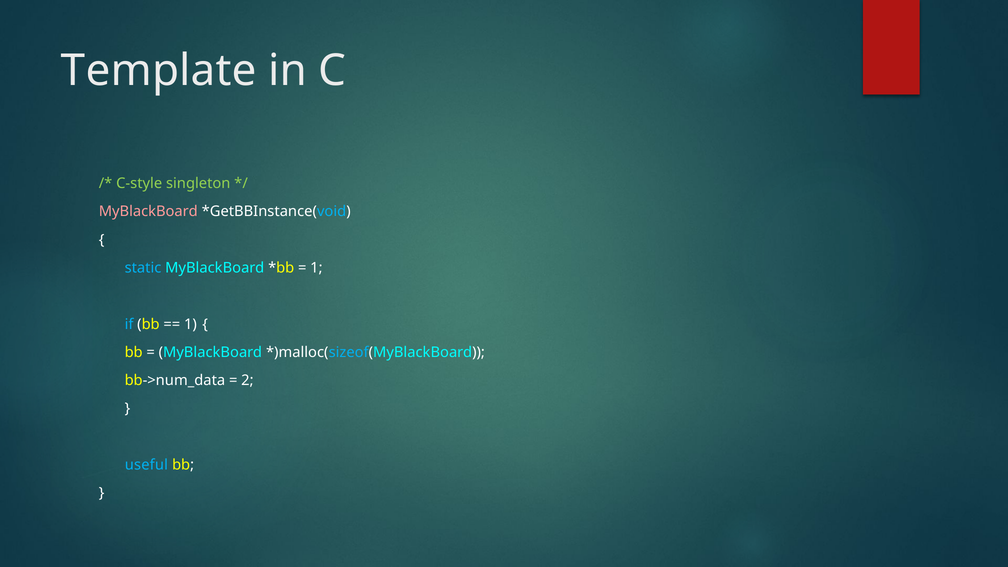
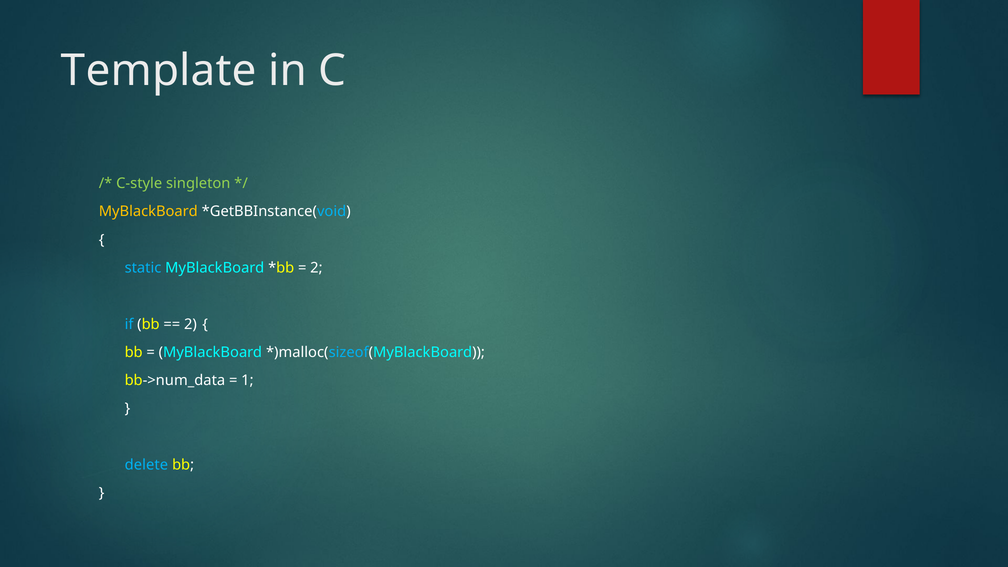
MyBlackBoard colour: pink -> yellow (148, 212)
1: 1 -> 2 (316, 268)
1: 1 -> 2 (190, 324)
2: 2 -> 1 (247, 380)
useful: useful -> delete (146, 465)
